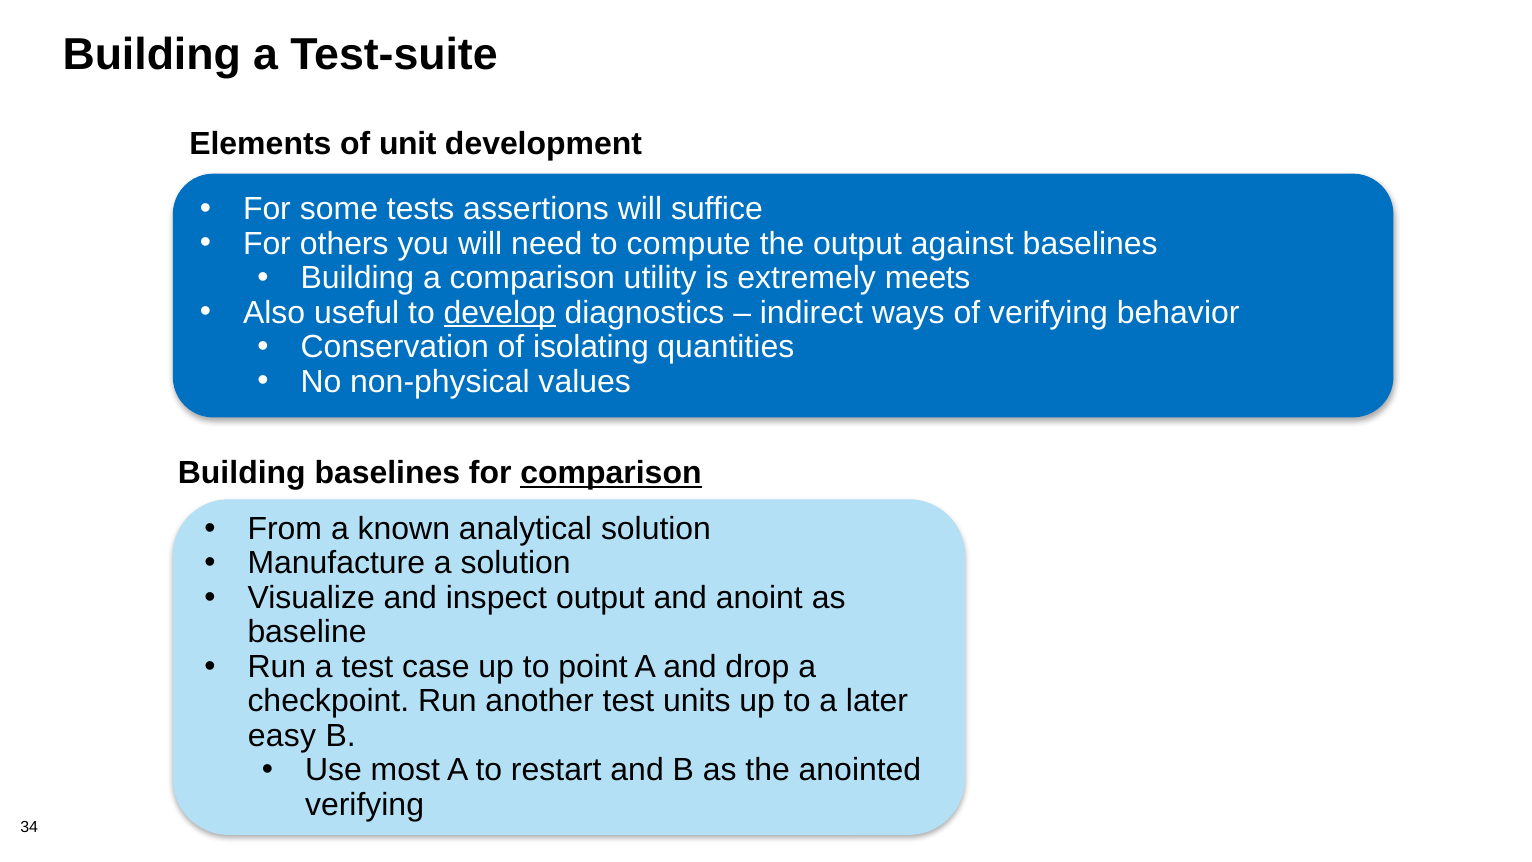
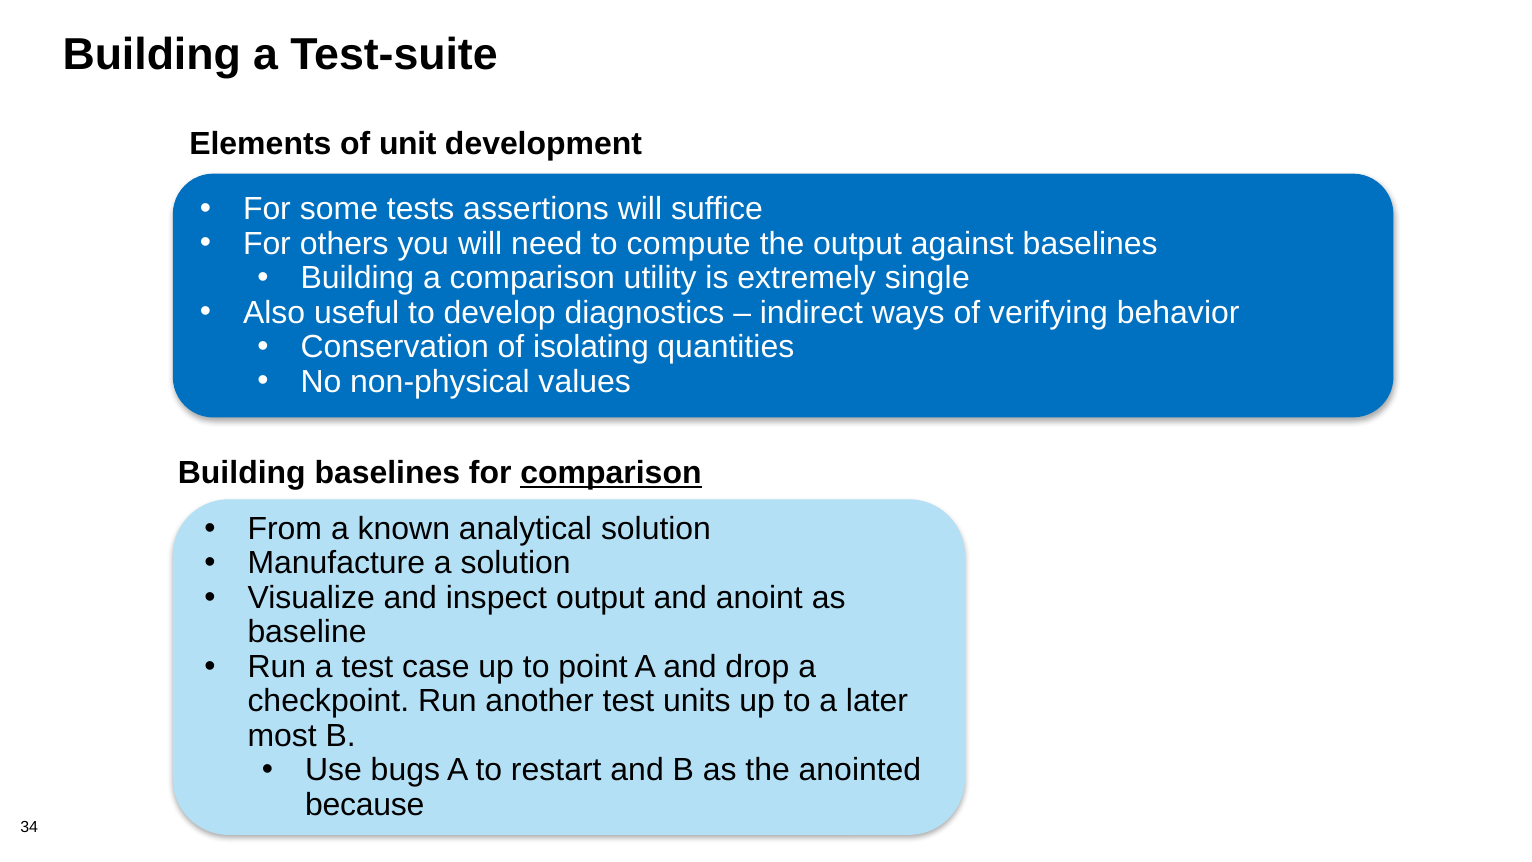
meets: meets -> single (927, 278)
develop underline: present -> none (500, 313)
easy: easy -> most (282, 736)
most: most -> bugs (405, 770)
verifying: verifying -> because (365, 805)
